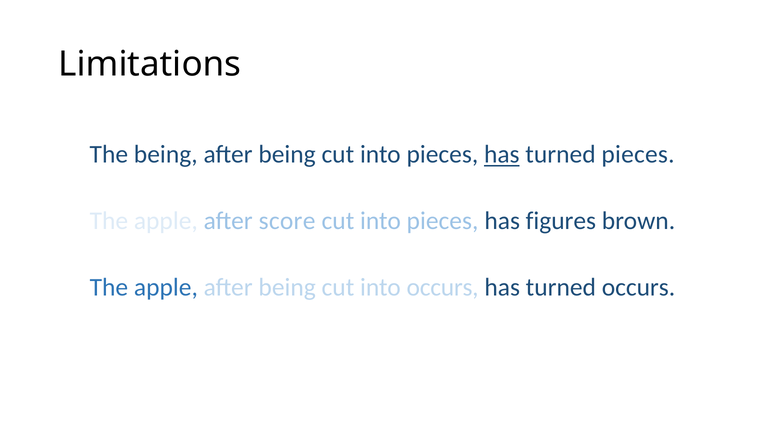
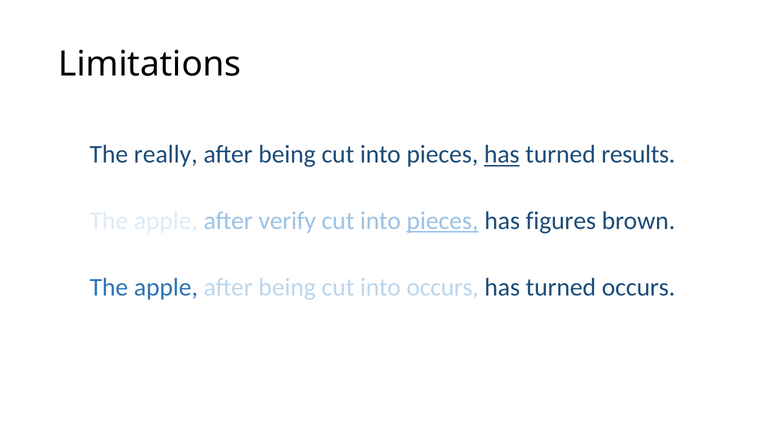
The being: being -> really (166, 155)
turned pieces: pieces -> results (638, 155)
score: score -> verify (287, 221)
pieces underline: none -> present (442, 221)
